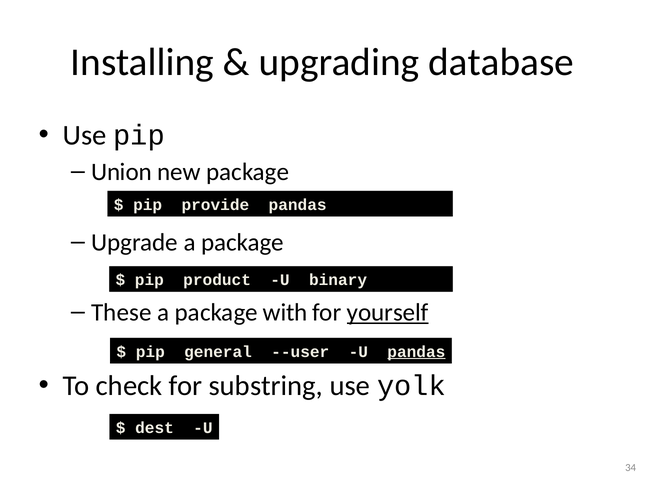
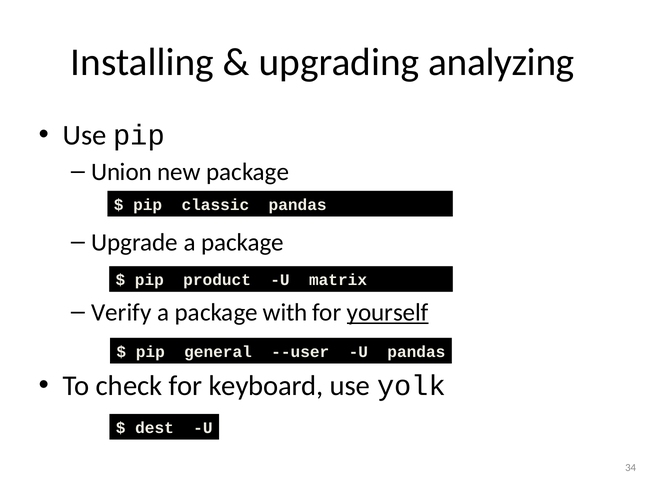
database: database -> analyzing (501, 62)
provide: provide -> classic (215, 205)
binary: binary -> matrix (338, 281)
These: These -> Verify (121, 313)
pandas underline: present -> none (416, 352)
substring: substring -> keyboard (266, 386)
